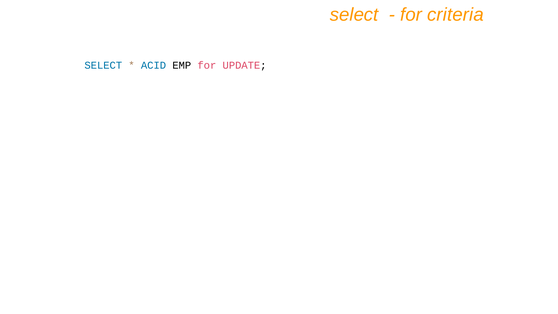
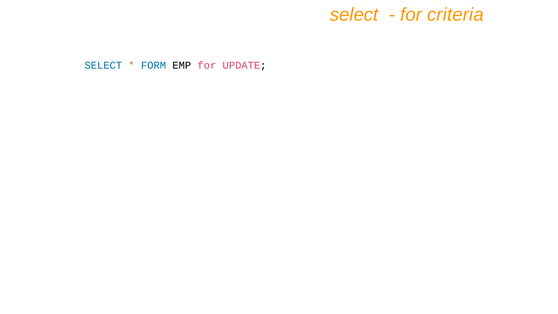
ACID: ACID -> FORM (154, 65)
